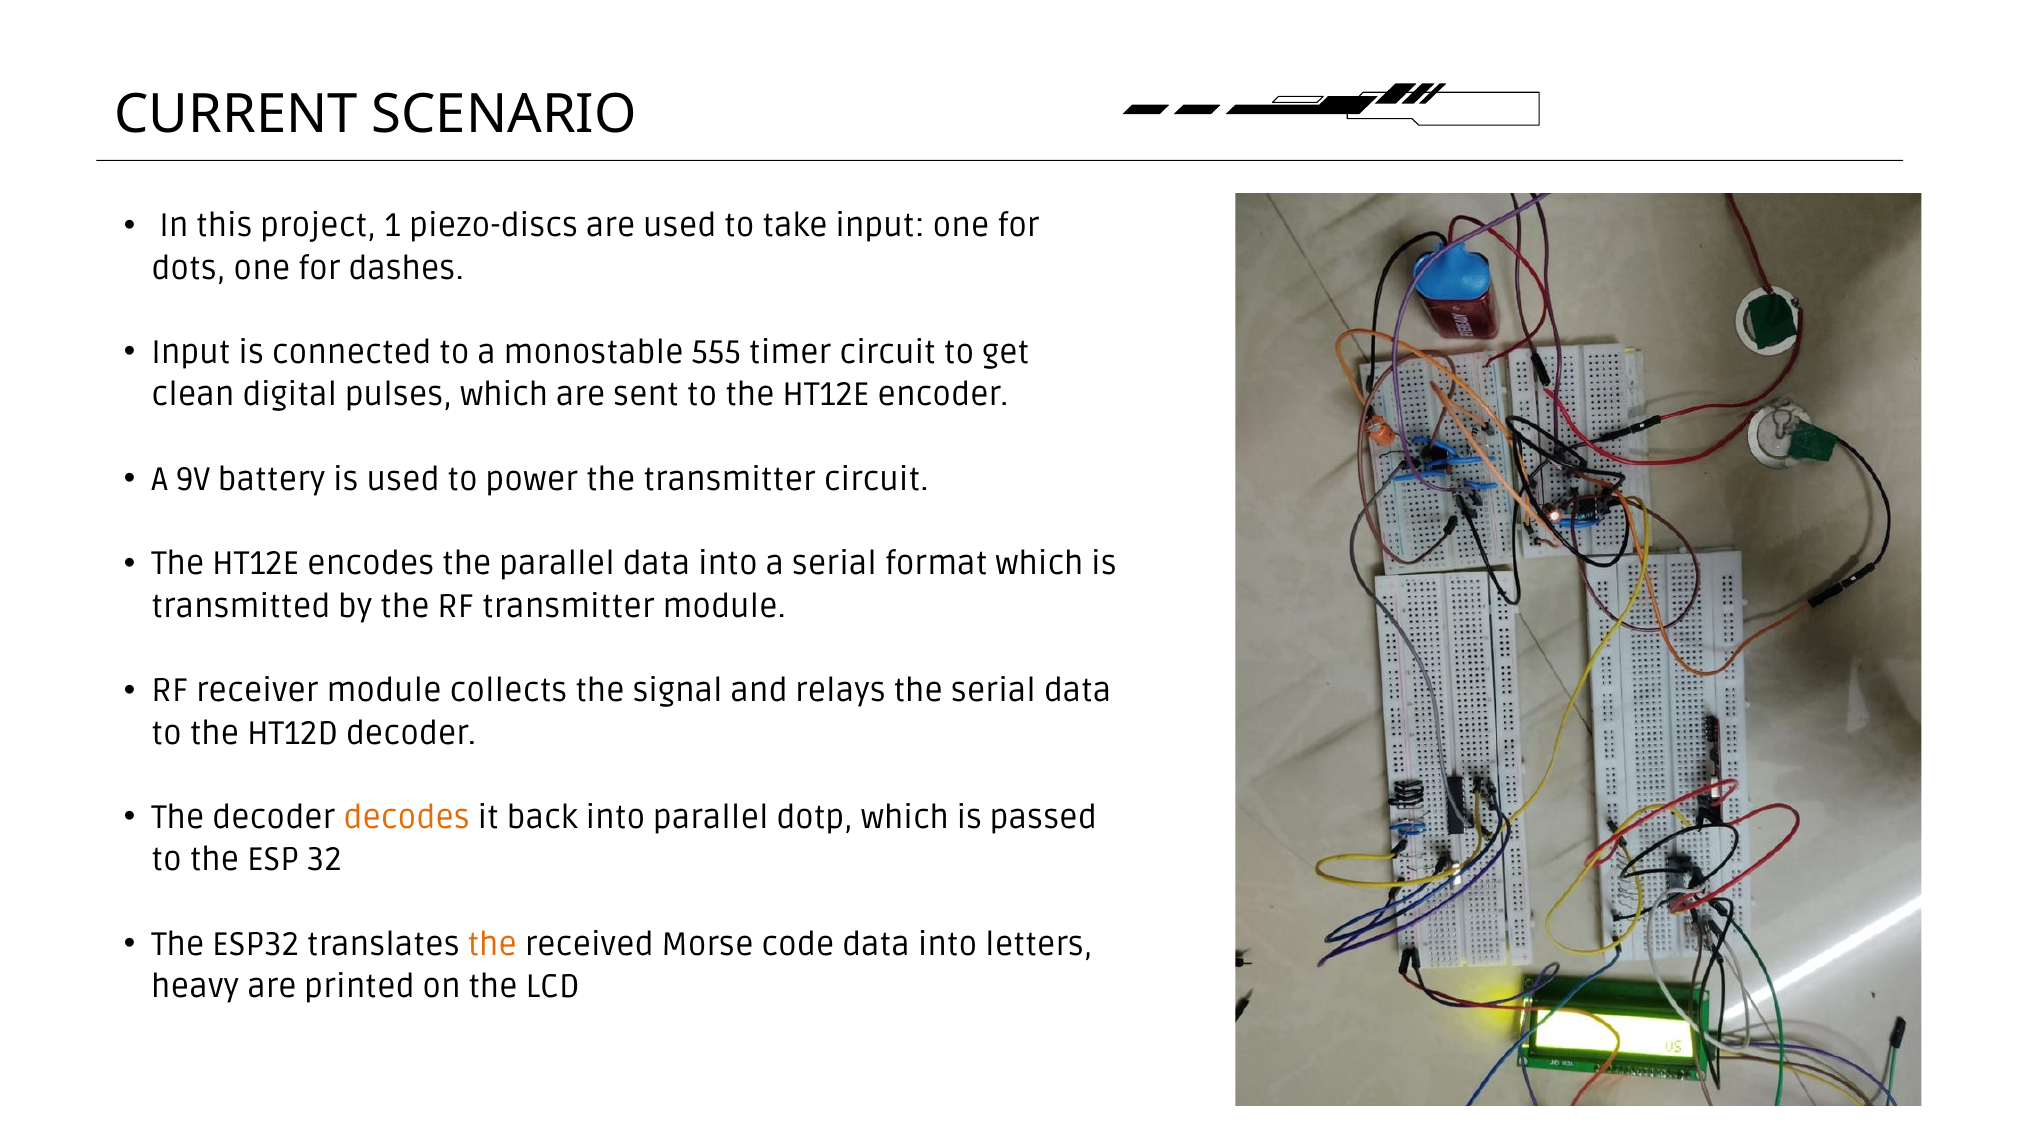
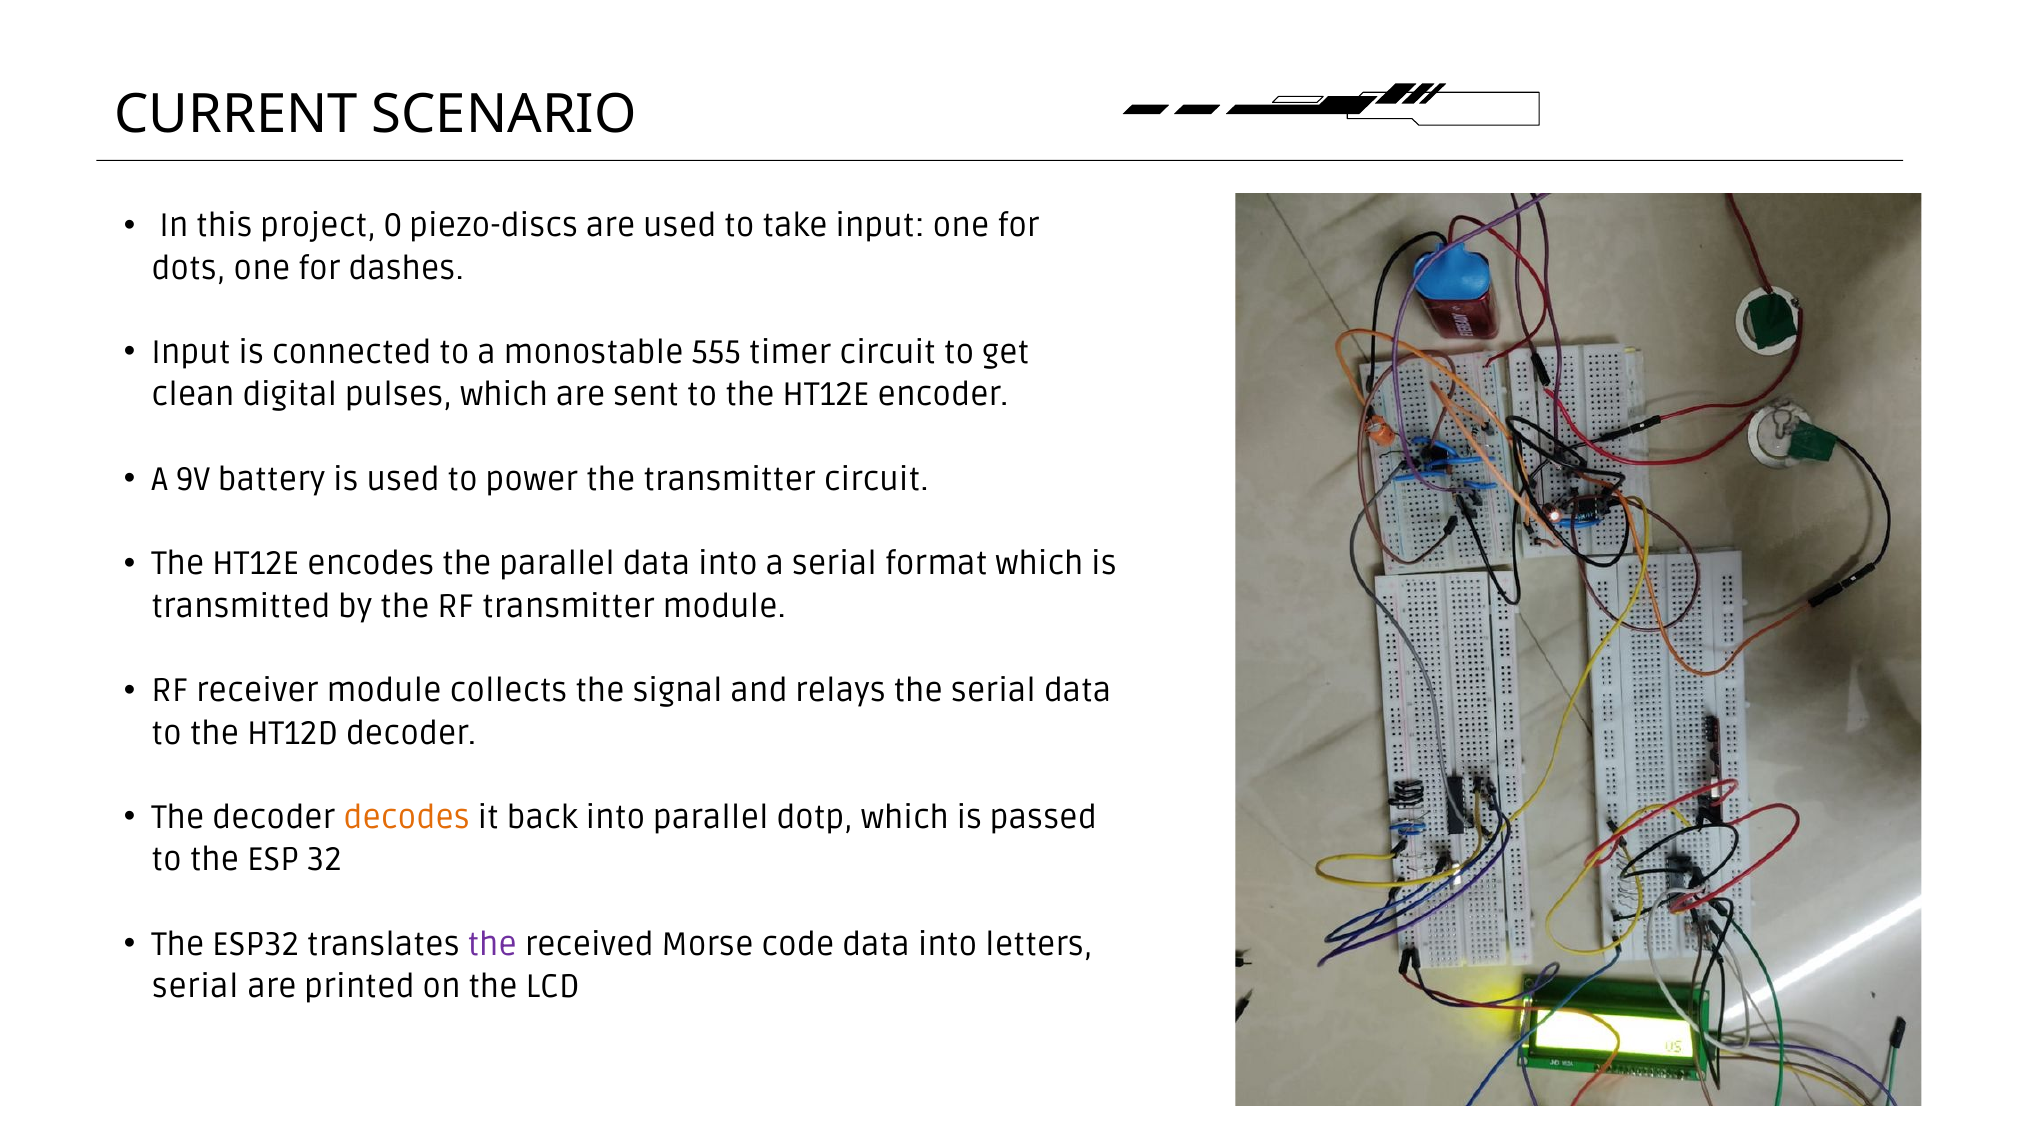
1: 1 -> 0 (393, 226)
the colour: orange -> purple (492, 945)
heavy: heavy -> serial (195, 987)
